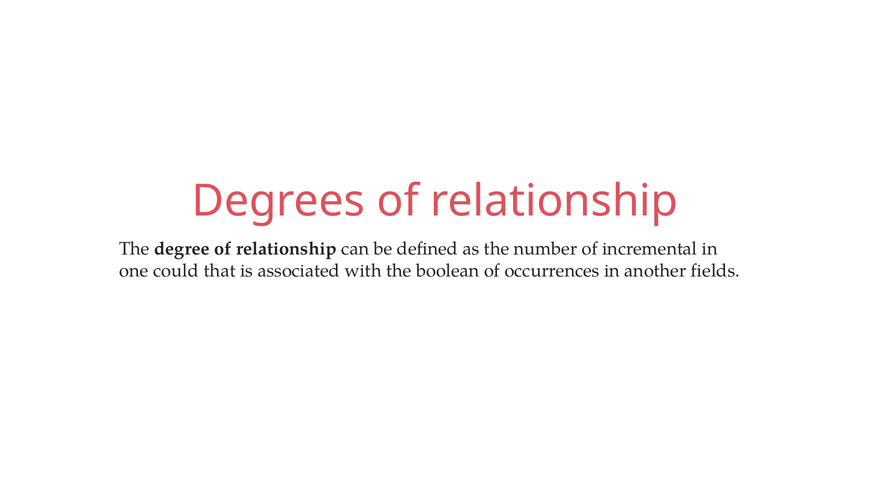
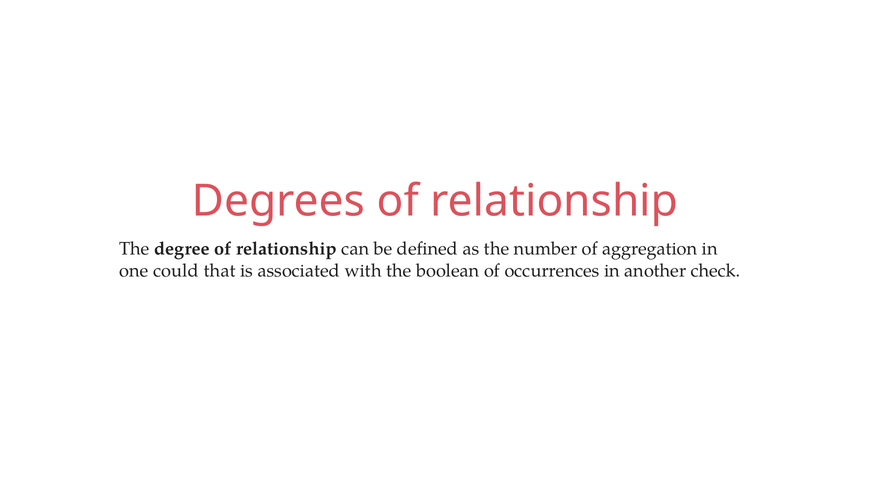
incremental: incremental -> aggregation (650, 249)
fields: fields -> check (715, 271)
